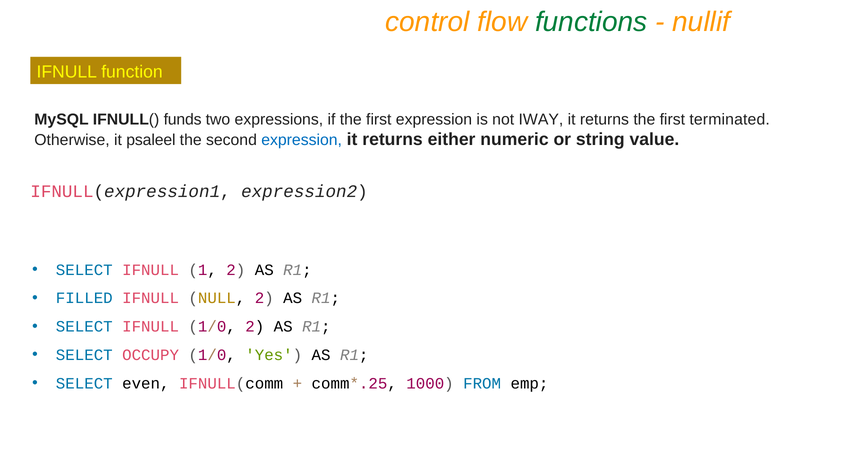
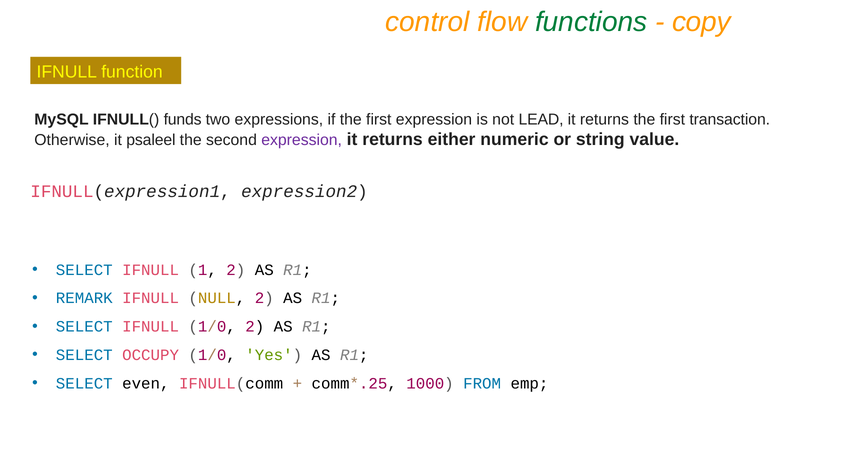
nullif: nullif -> copy (701, 22)
IWAY: IWAY -> LEAD (541, 119)
terminated: terminated -> transaction (730, 119)
expression colour: blue -> purple (302, 140)
FILLED: FILLED -> REMARK (84, 298)
